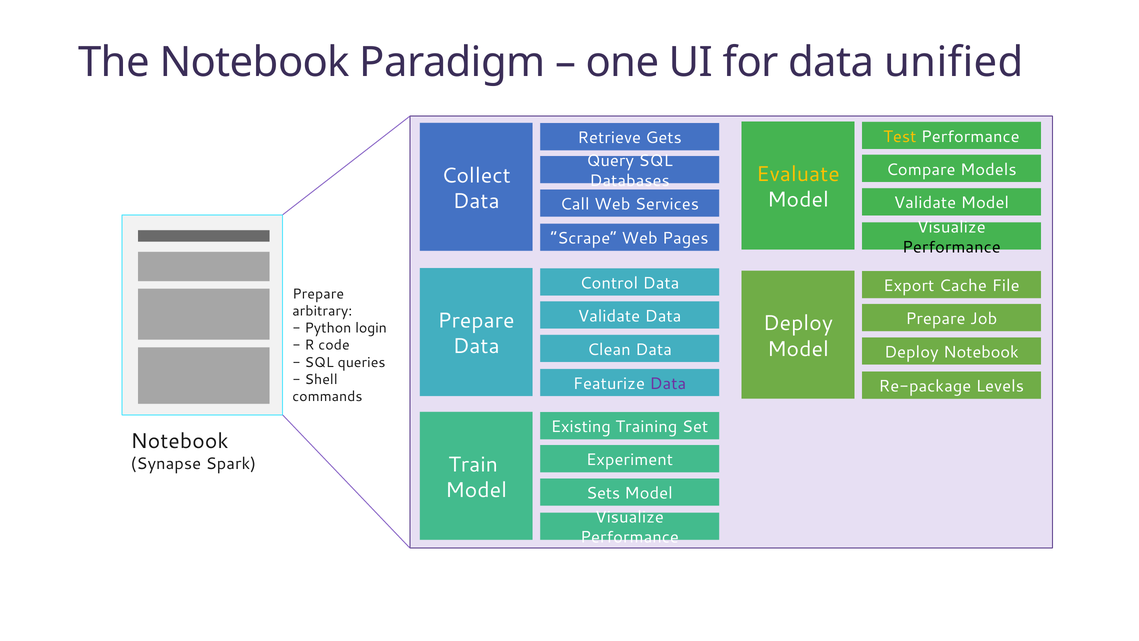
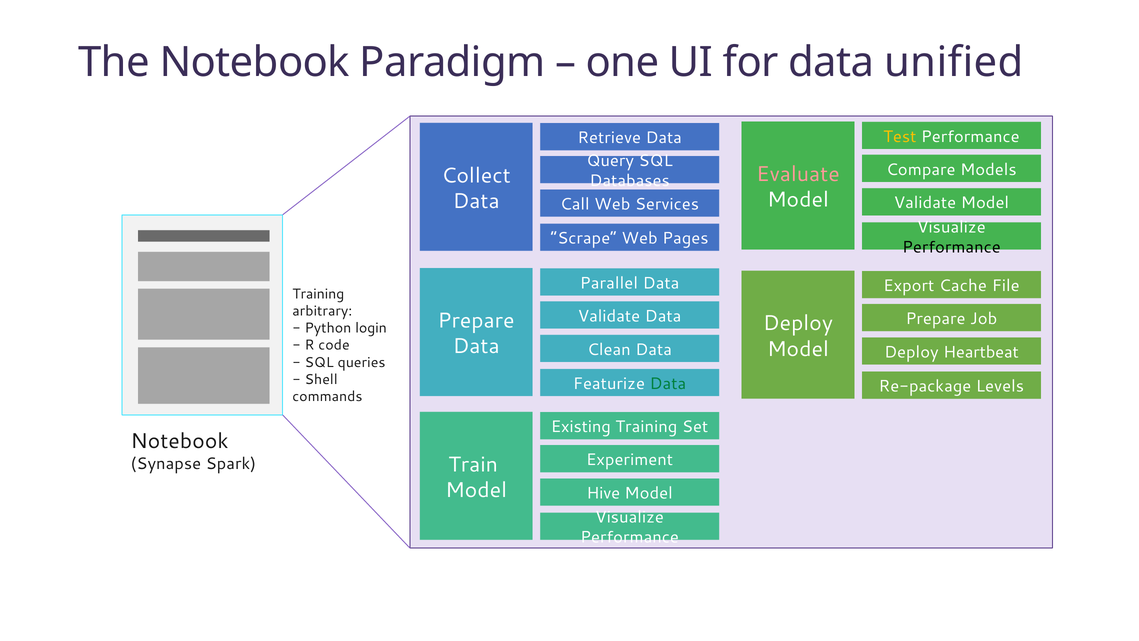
Retrieve Gets: Gets -> Data (664, 138)
Evaluate colour: yellow -> pink (798, 174)
Control: Control -> Parallel (609, 283)
Prepare: Prepare -> Training (318, 294)
Deploy Notebook: Notebook -> Heartbeat (981, 352)
Data colour: purple -> green (668, 383)
Sets: Sets -> Hive (603, 493)
